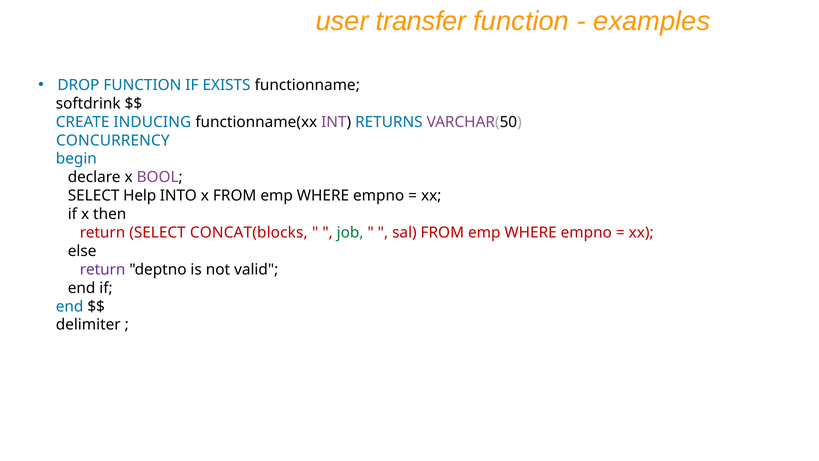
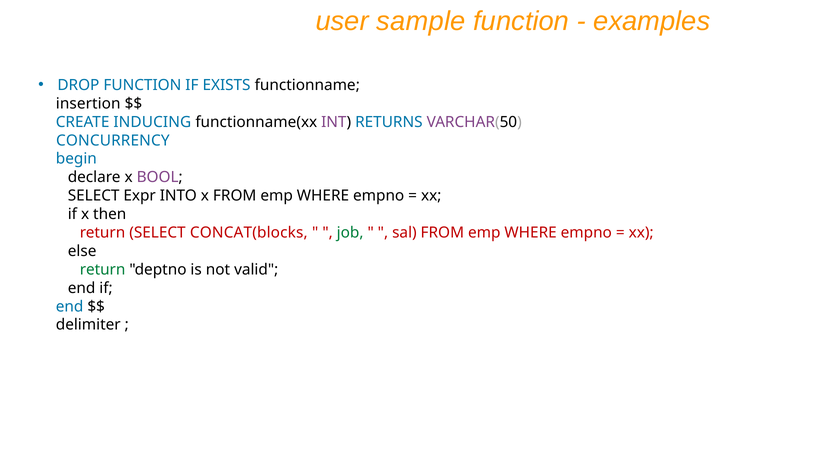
transfer: transfer -> sample (421, 21)
softdrink: softdrink -> insertion (88, 104)
Help: Help -> Expr (140, 196)
return colour: purple -> green (103, 269)
